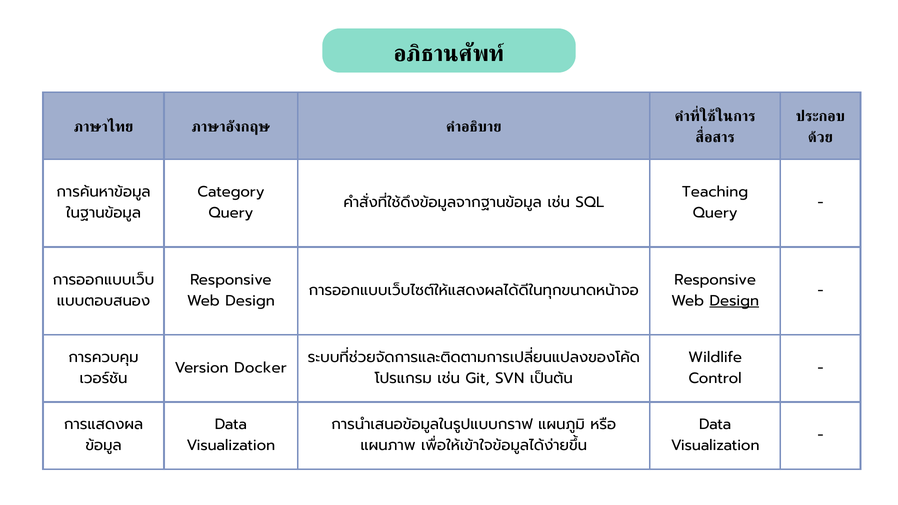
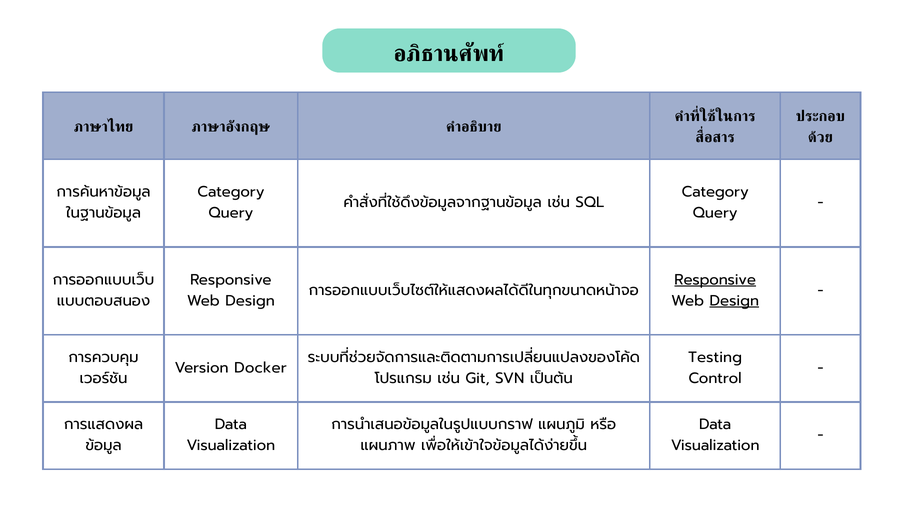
Teaching: Teaching -> Category (715, 192)
Responsive underline: none -> present (715, 280)
Wildlife: Wildlife -> Testing (715, 357)
